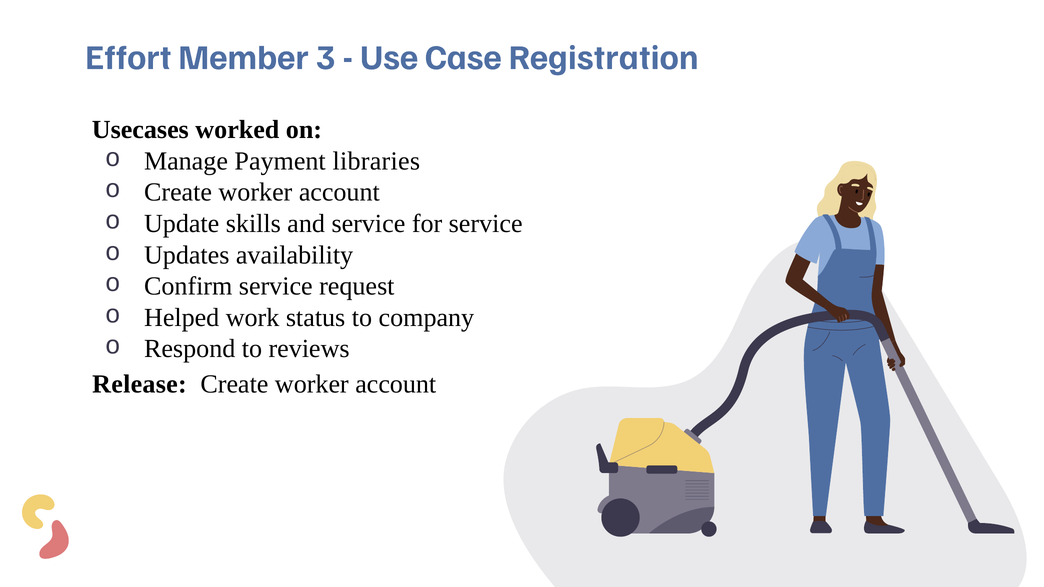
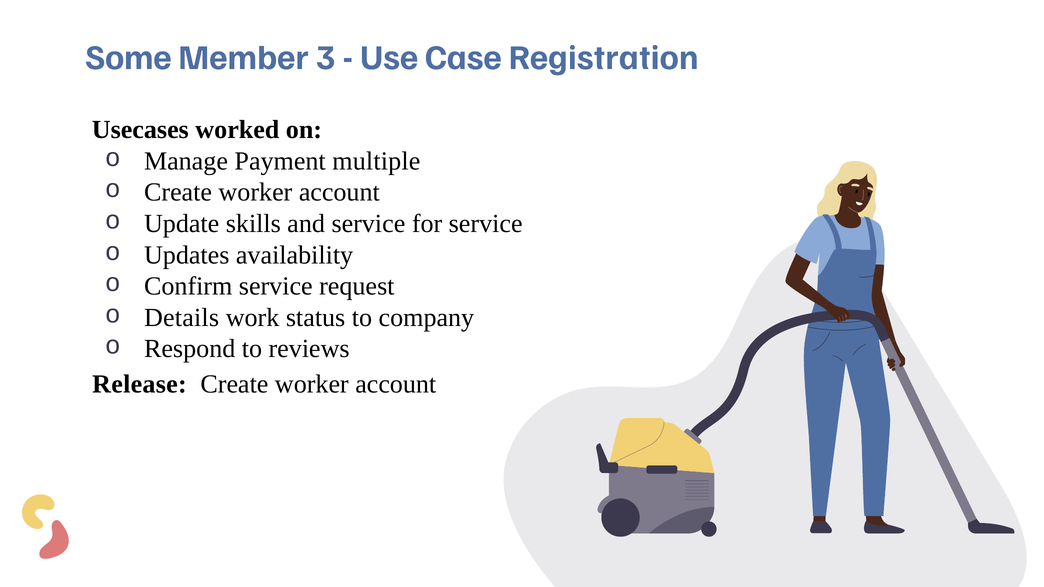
Effort: Effort -> Some (128, 58)
libraries: libraries -> multiple (376, 161)
Helped: Helped -> Details (182, 318)
